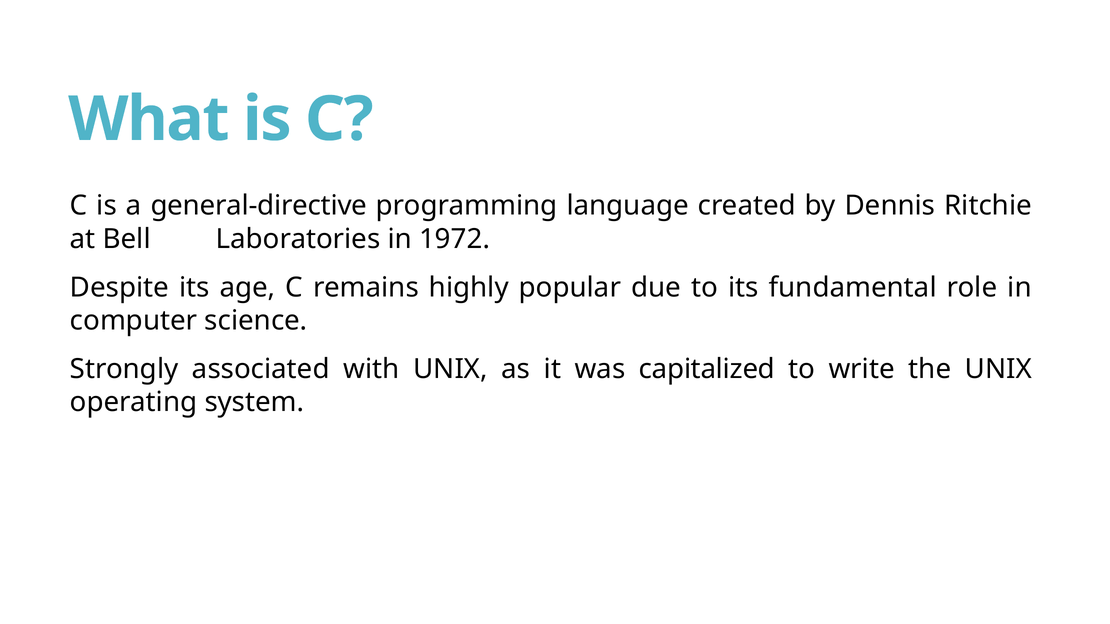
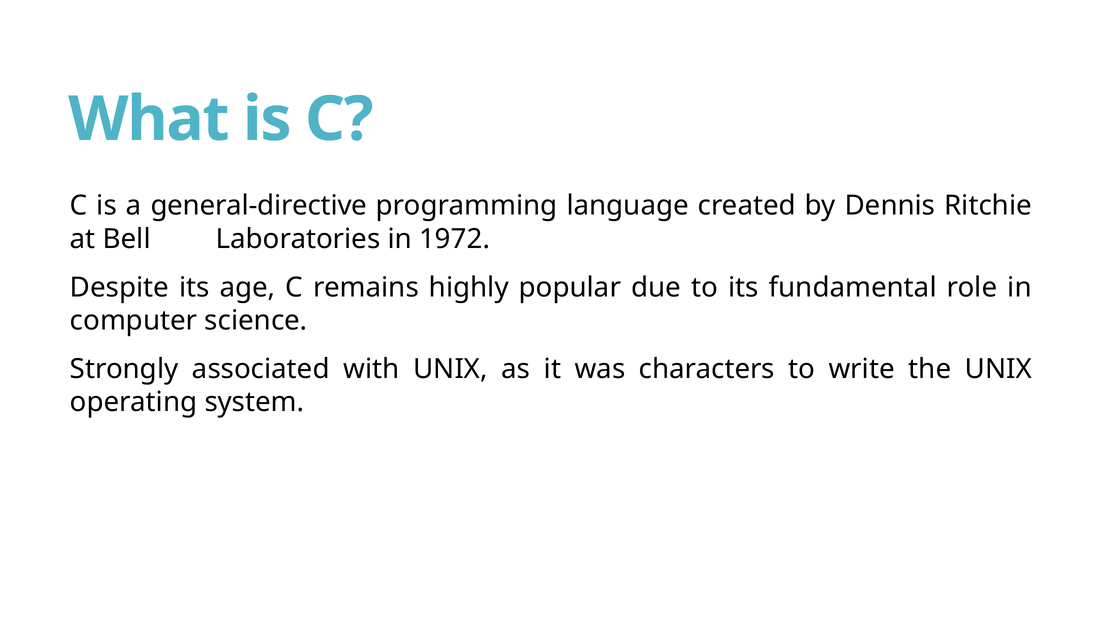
capitalized: capitalized -> characters (707, 369)
